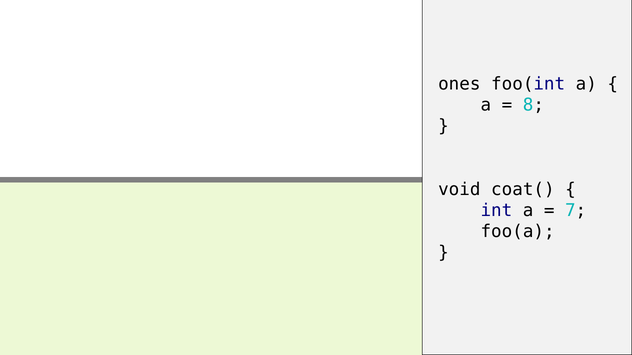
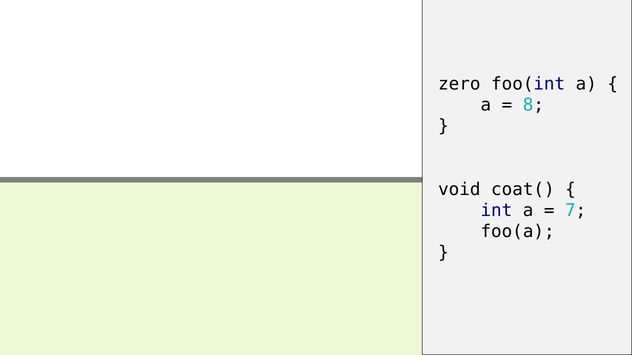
ones: ones -> zero (459, 84)
